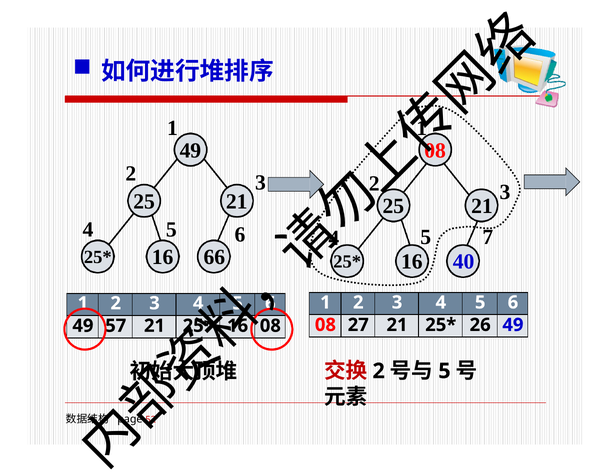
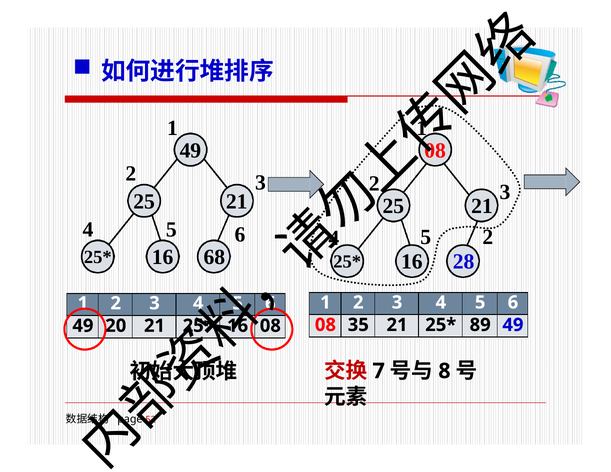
5 7: 7 -> 2 (488, 237)
66: 66 -> 68 (214, 257)
40: 40 -> 28 (464, 262)
27: 27 -> 35 (358, 325)
26: 26 -> 89 (480, 325)
57: 57 -> 20 (116, 326)
2: 2 -> 7 (379, 371)
5: 5 -> 8 (444, 371)
